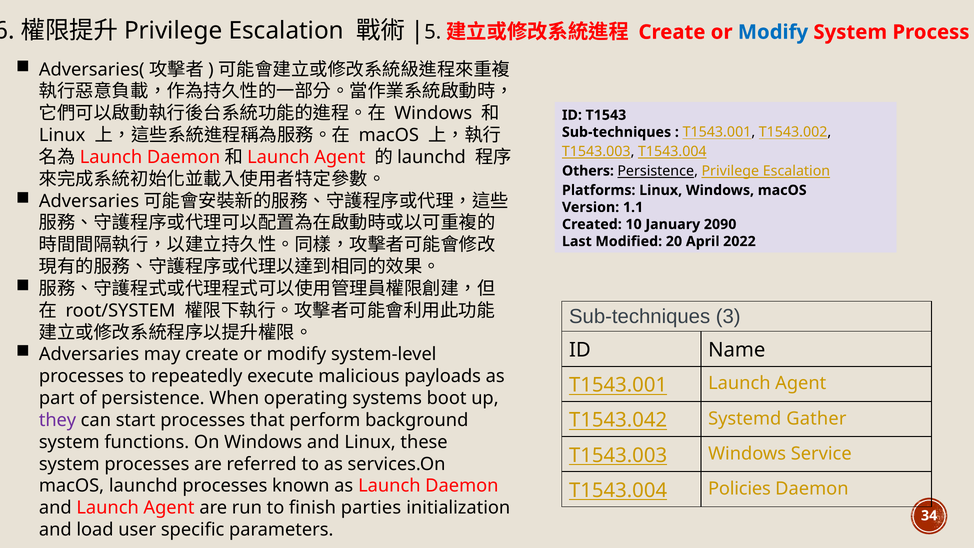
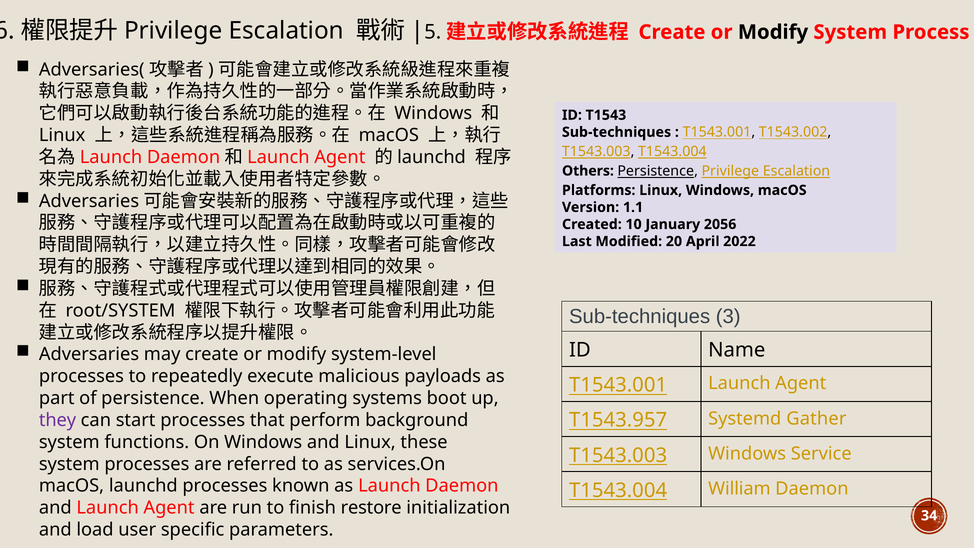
Modify colour: blue -> black (773, 32)
2090: 2090 -> 2056 (720, 224)
T1543.042: T1543.042 -> T1543.957 (618, 420)
Policies: Policies -> William (739, 489)
parties: parties -> restore (371, 508)
